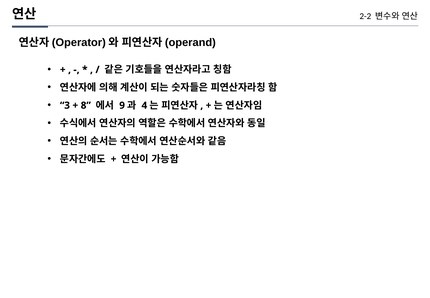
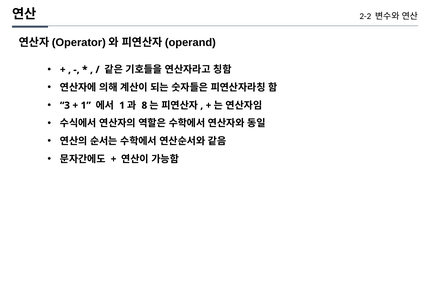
8: 8 -> 1 (86, 105)
9: 9 -> 1 (122, 105)
4: 4 -> 8 (144, 105)
